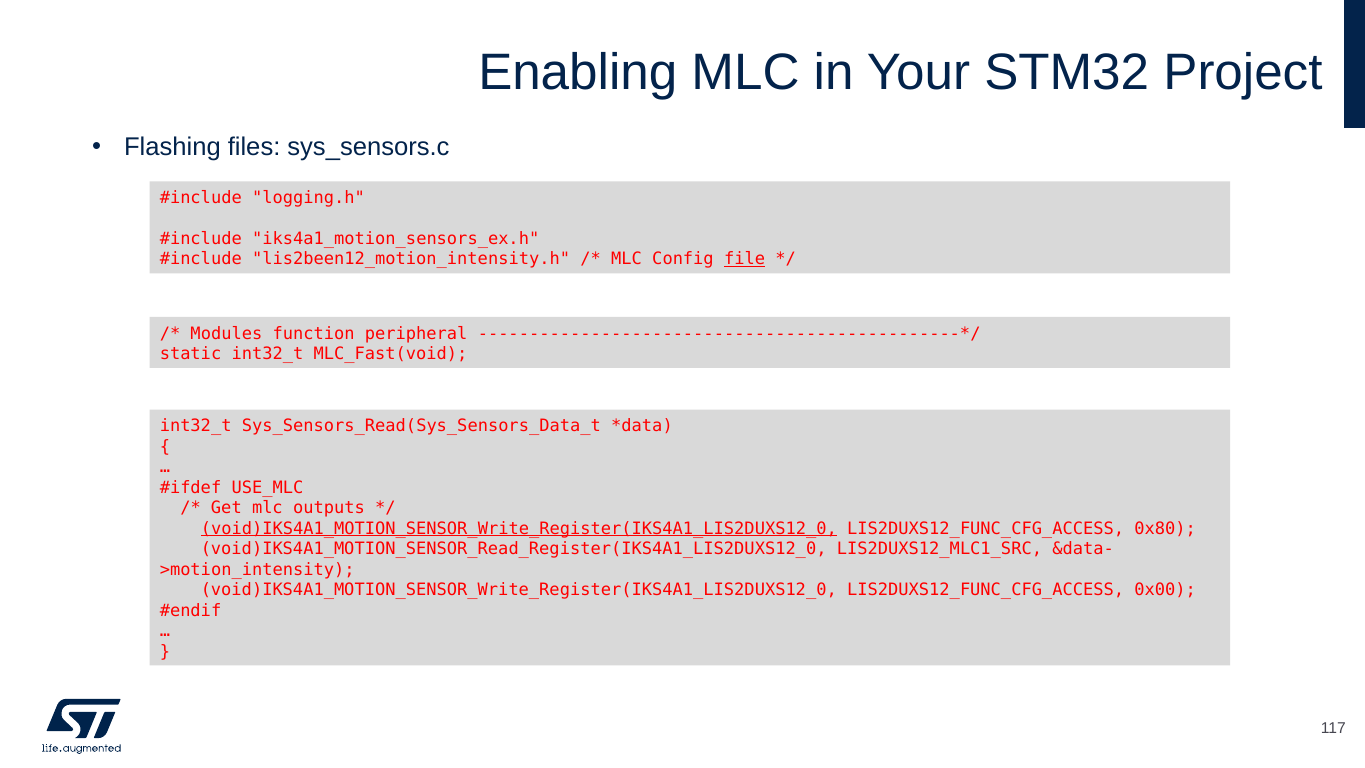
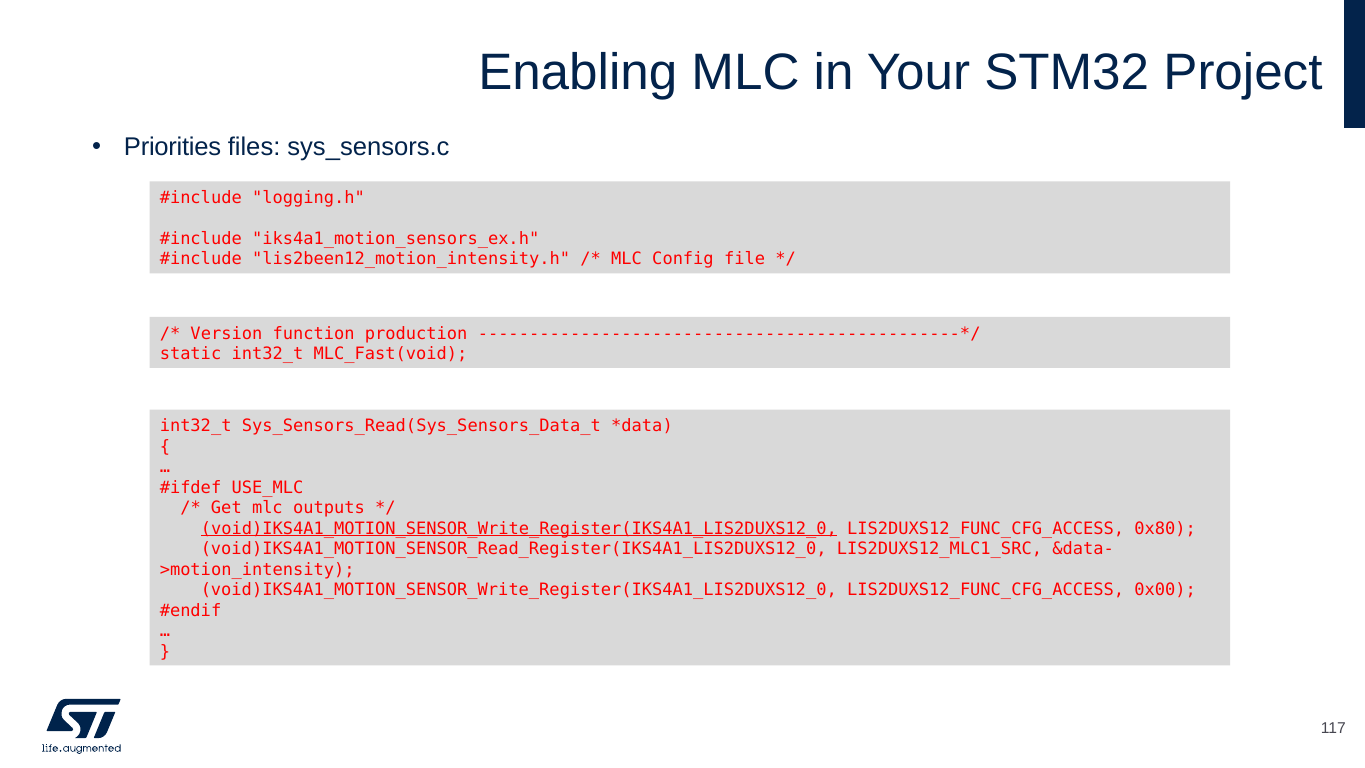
Flashing: Flashing -> Priorities (173, 147)
file underline: present -> none (745, 259)
Modules: Modules -> Version (226, 333)
peripheral: peripheral -> production (416, 333)
